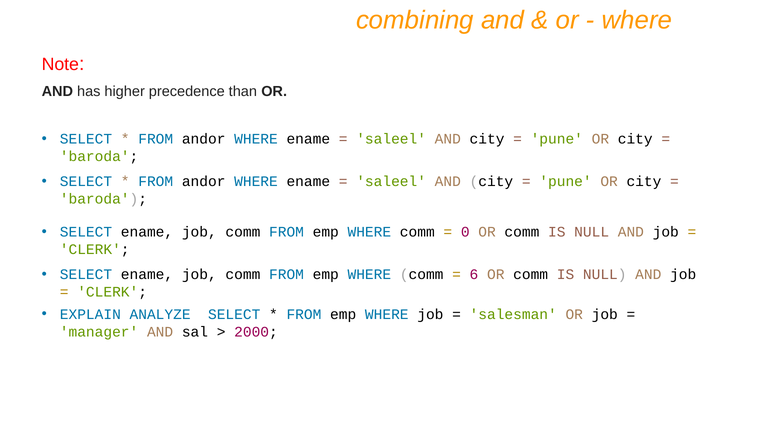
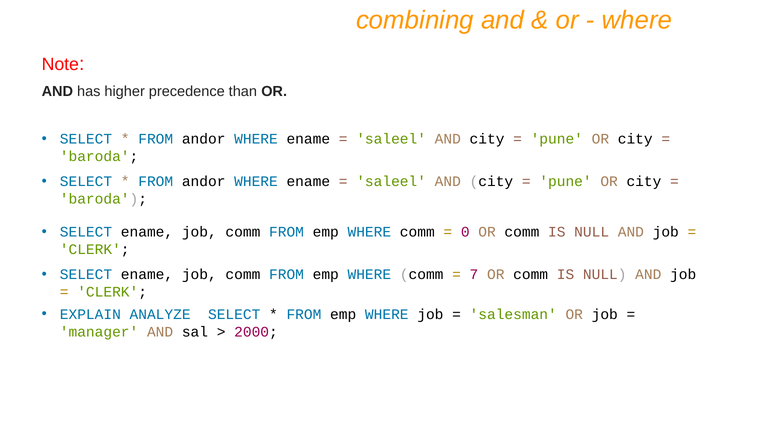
6: 6 -> 7 (474, 275)
